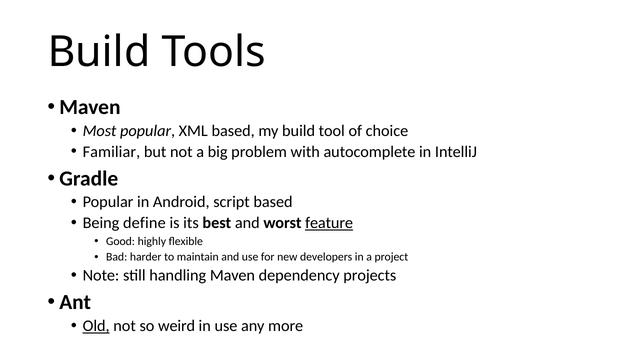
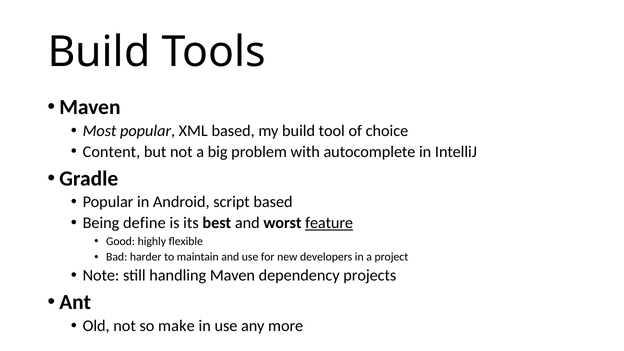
Familiar: Familiar -> Content (111, 152)
Old underline: present -> none (96, 326)
weird: weird -> make (176, 326)
